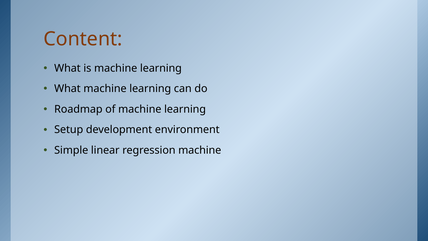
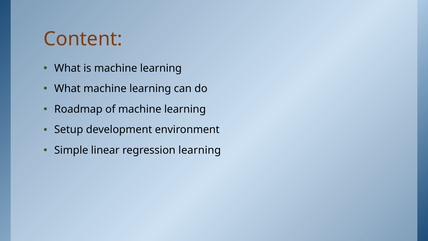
regression machine: machine -> learning (200, 150)
